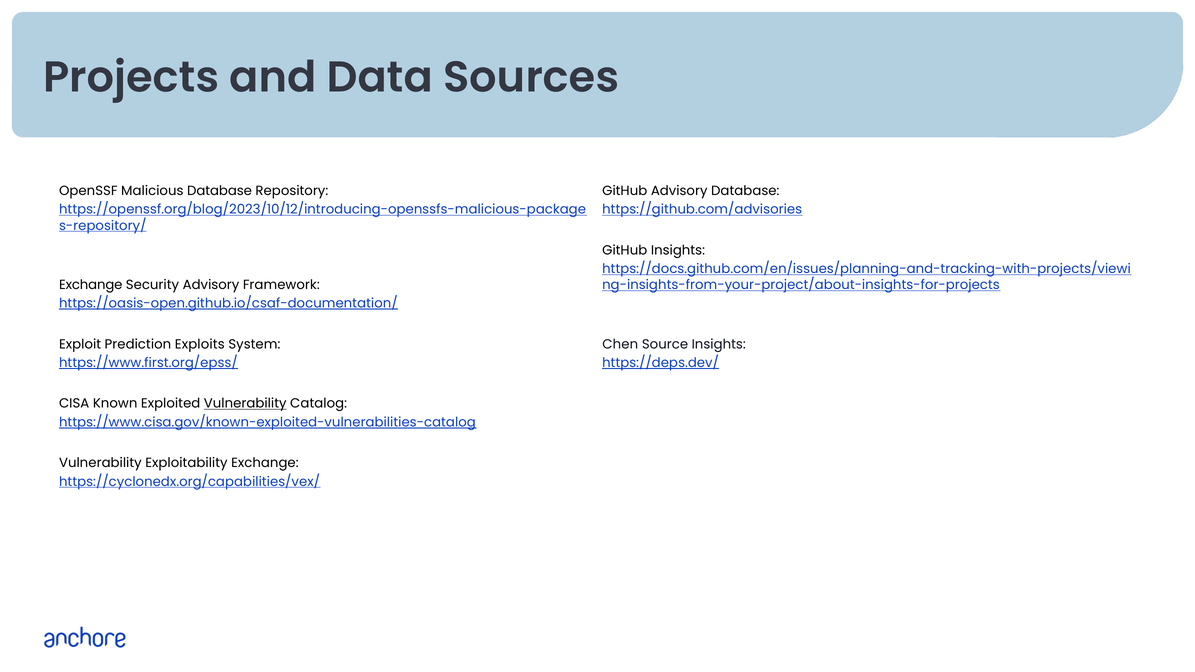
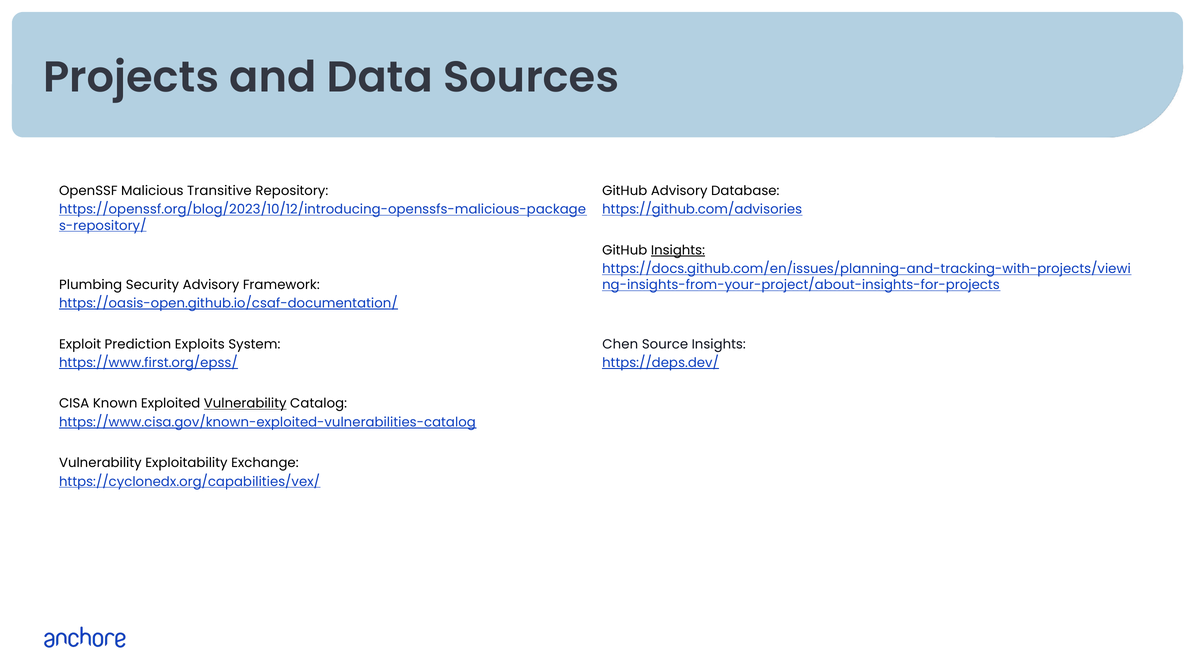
Malicious Database: Database -> Transitive (219, 191)
Insights underline: none -> present (678, 250)
Exchange: Exchange -> Plumbing (91, 285)
